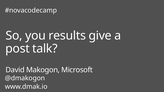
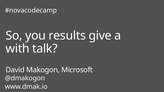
post: post -> with (18, 49)
